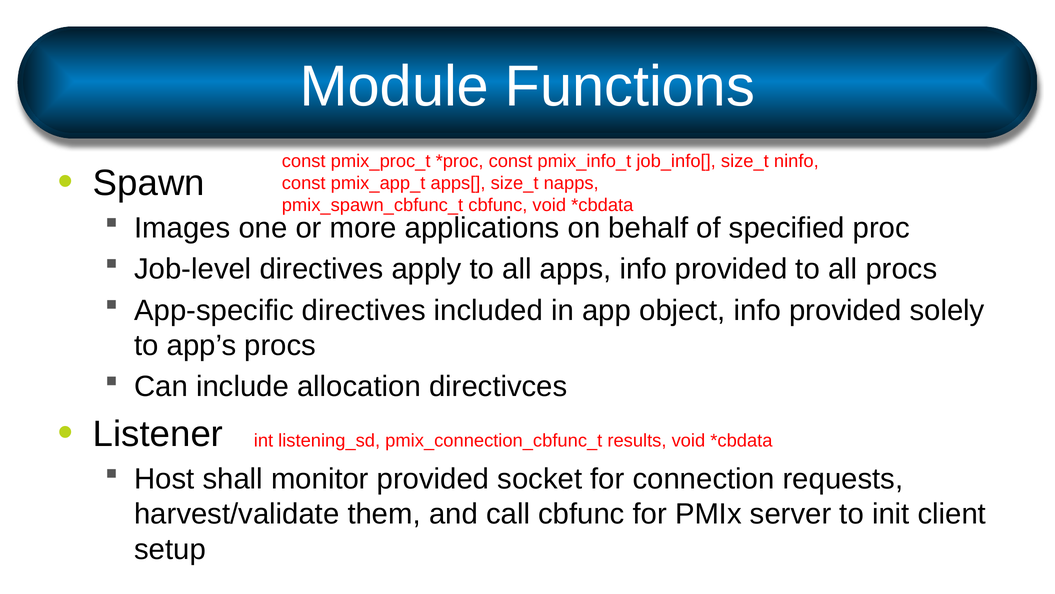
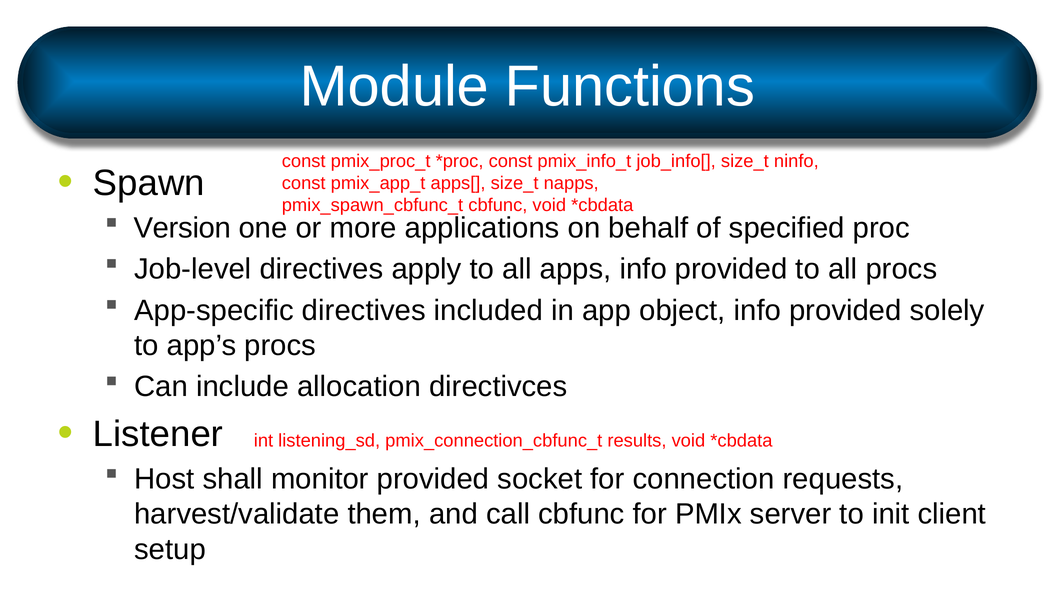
Images: Images -> Version (182, 228)
